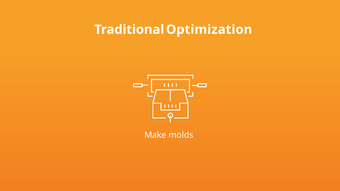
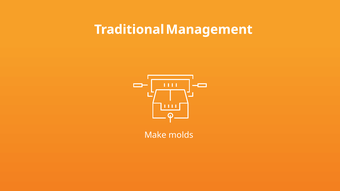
Optimization: Optimization -> Management (209, 30)
